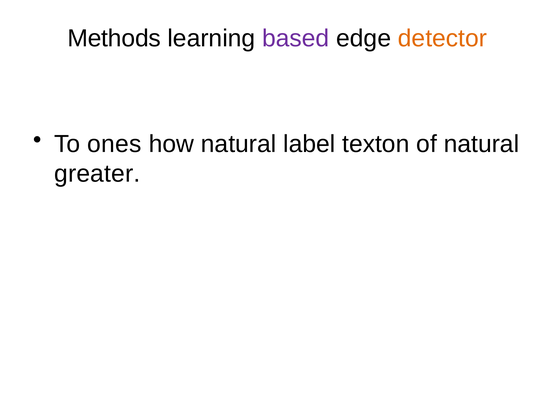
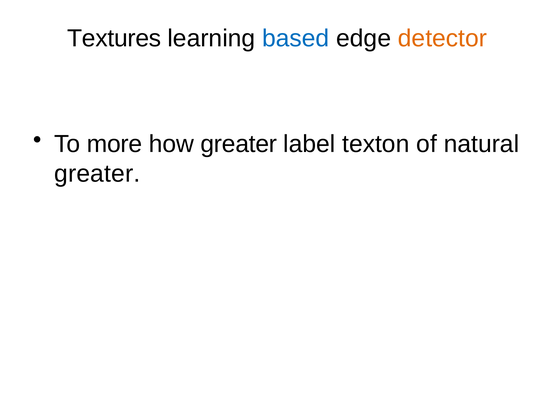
Methods: Methods -> Textures (114, 38)
based colour: purple -> blue (296, 38)
ones: ones -> more (115, 144)
how natural: natural -> greater (239, 144)
